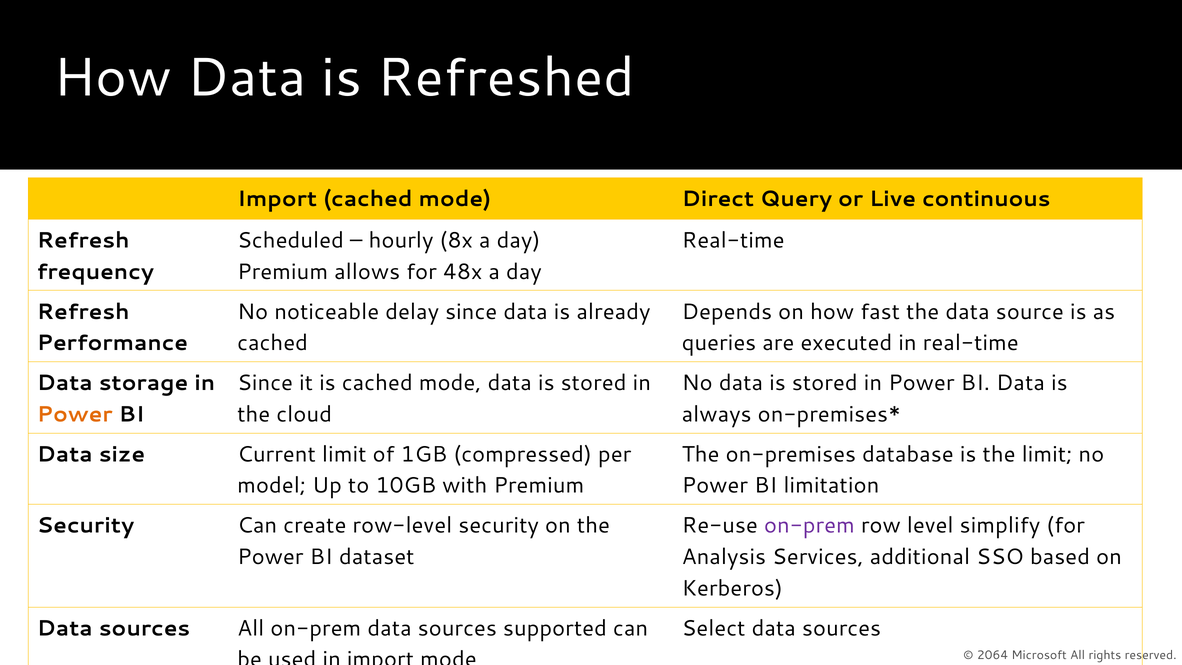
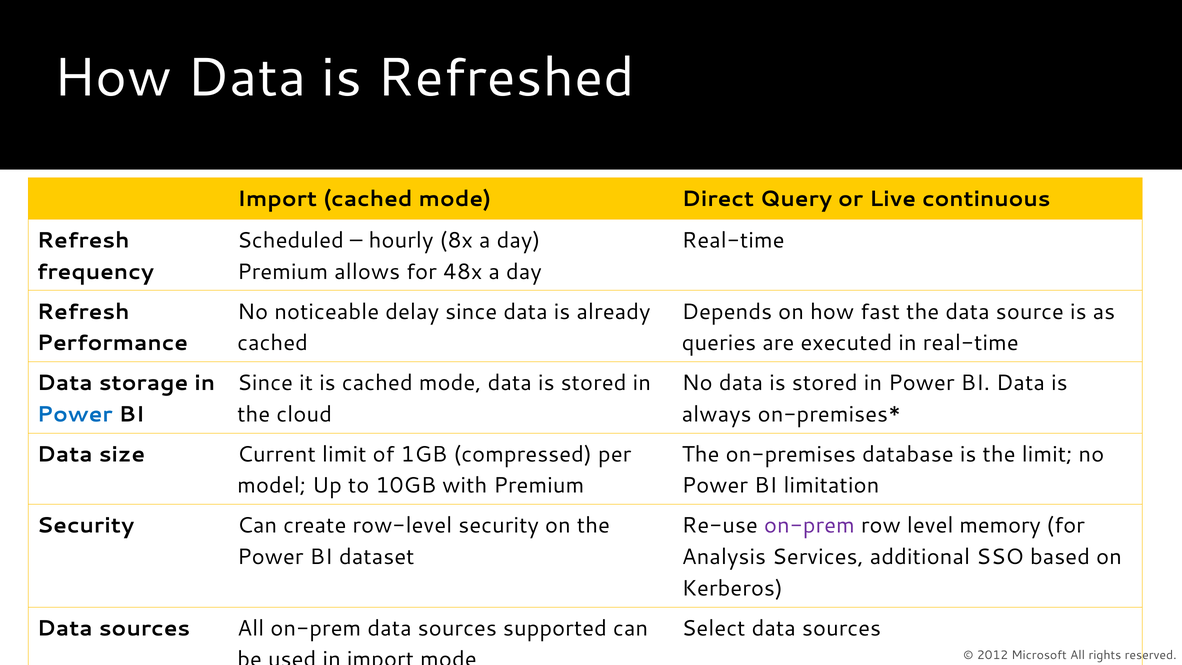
Power colour: orange -> blue (75, 414)
simplify: simplify -> memory (1000, 526)
2064: 2064 -> 2012 (993, 655)
